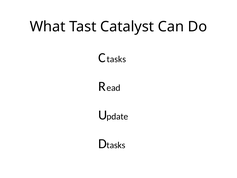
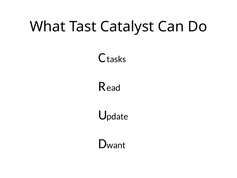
tasks: tasks -> want (116, 145)
